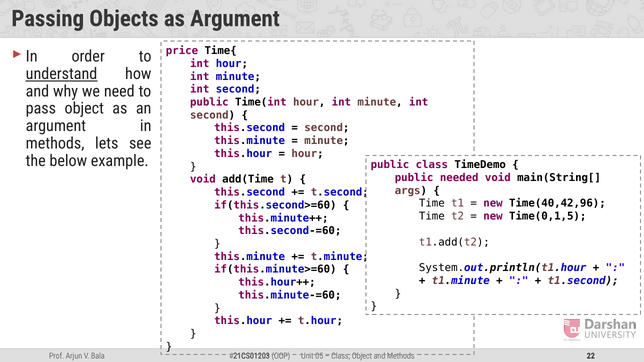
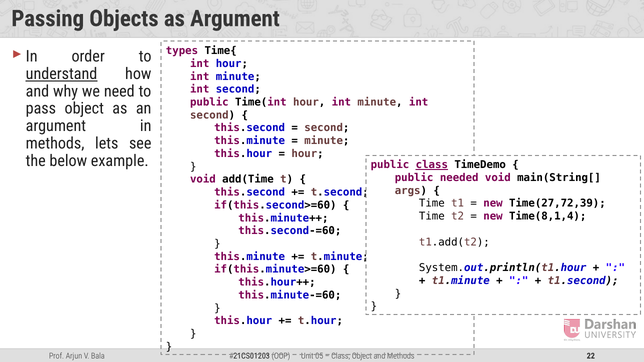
price: price -> types (182, 51)
class underline: none -> present (432, 165)
Time(40,42,96: Time(40,42,96 -> Time(27,72,39 (557, 204)
Time(0,1,5: Time(0,1,5 -> Time(8,1,4 (548, 216)
